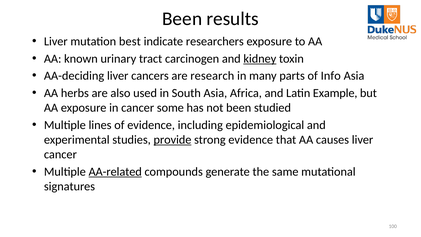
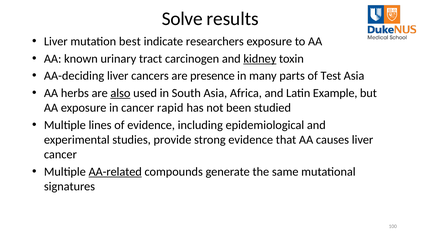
Been: Been -> Solve (182, 19)
research: research -> presence (212, 76)
Info: Info -> Test (331, 76)
also underline: none -> present (120, 93)
some: some -> rapid (170, 108)
provide underline: present -> none (172, 140)
